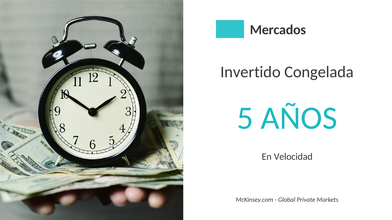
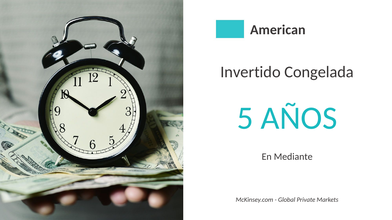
Mercados: Mercados -> American (278, 30)
Velocidad: Velocidad -> Mediante (293, 157)
